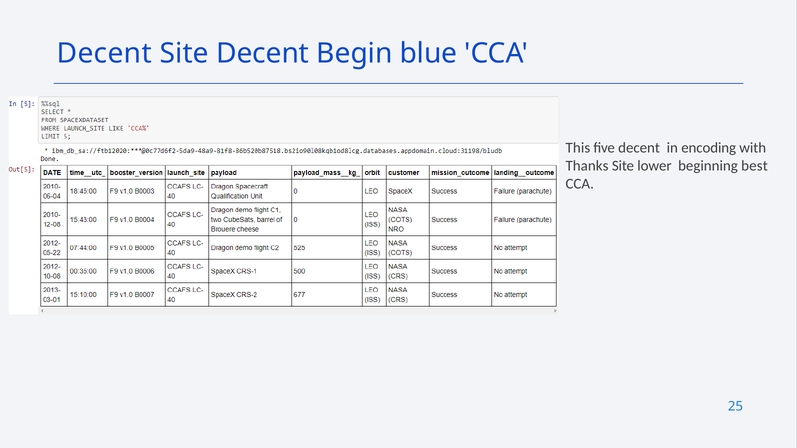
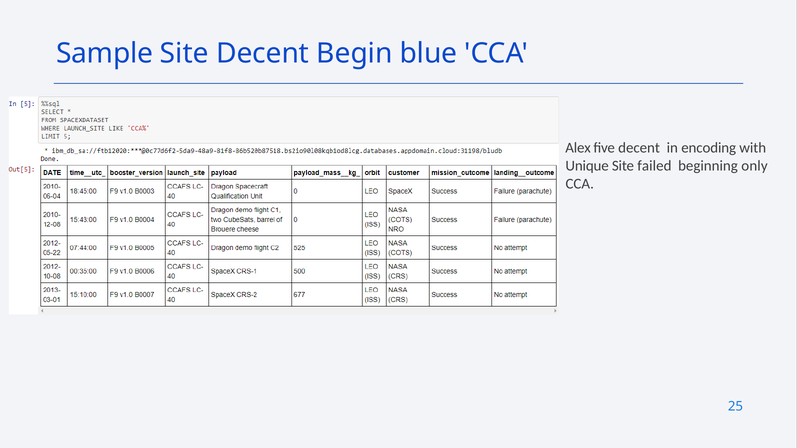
Decent: Decent -> Sample (105, 53)
This: This -> Alex (578, 148)
Thanks: Thanks -> Unique (587, 166)
lower: lower -> failed (654, 166)
best: best -> only (755, 166)
